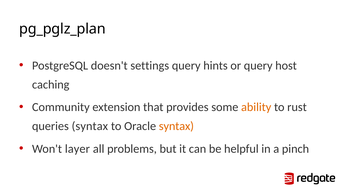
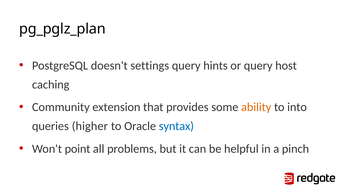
rust: rust -> into (297, 107)
queries syntax: syntax -> higher (90, 126)
syntax colour: orange -> blue (176, 126)
layer: layer -> point (78, 149)
